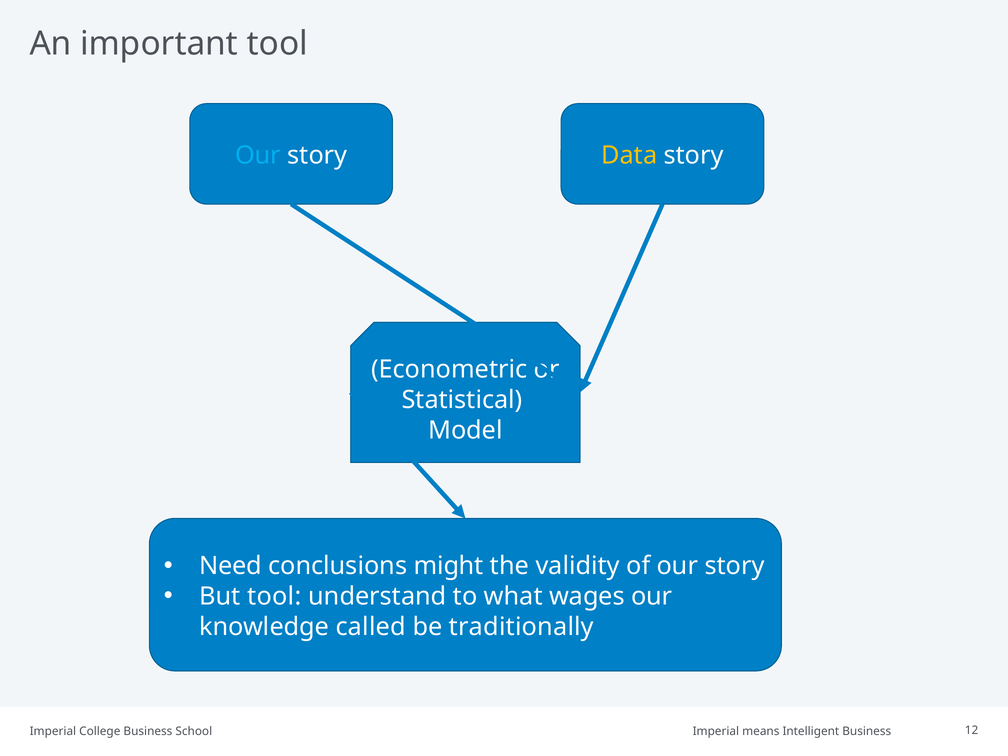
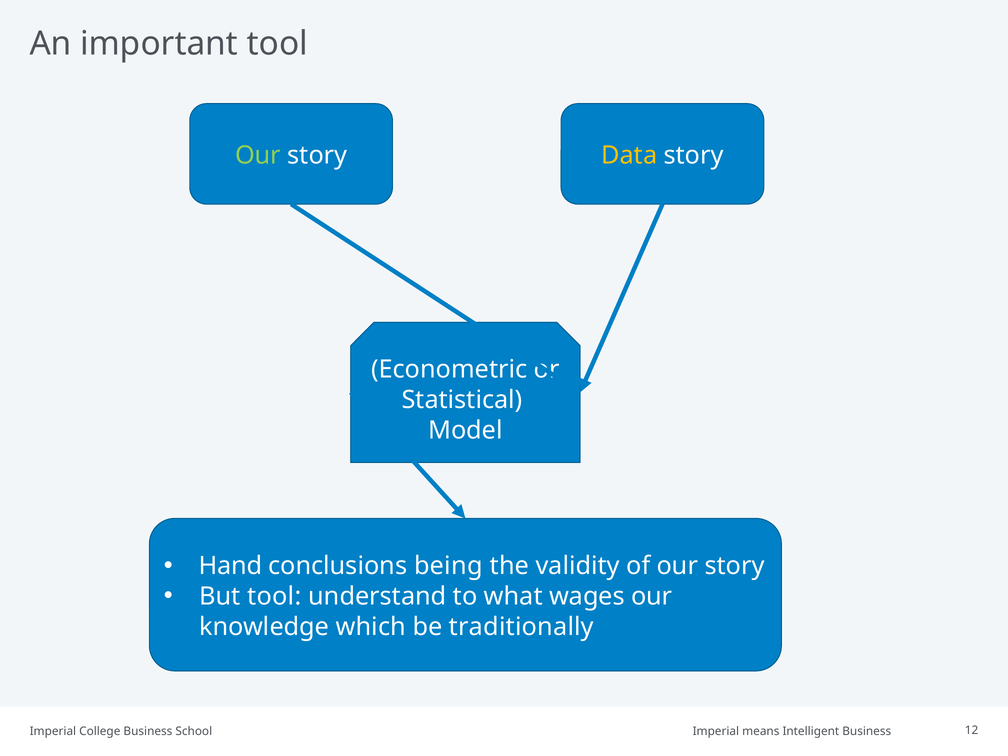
Our colour: light blue -> light green (258, 156)
Need: Need -> Hand (231, 566)
might: might -> being (448, 566)
called: called -> which (371, 627)
